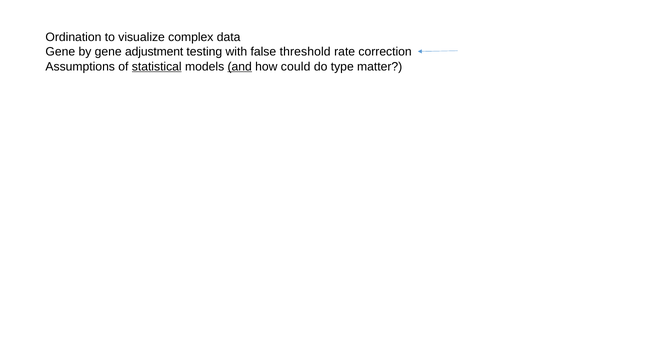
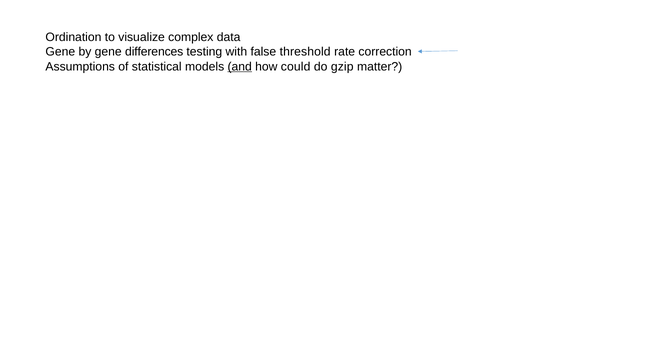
adjustment: adjustment -> differences (154, 52)
statistical underline: present -> none (157, 67)
type: type -> gzip (342, 67)
